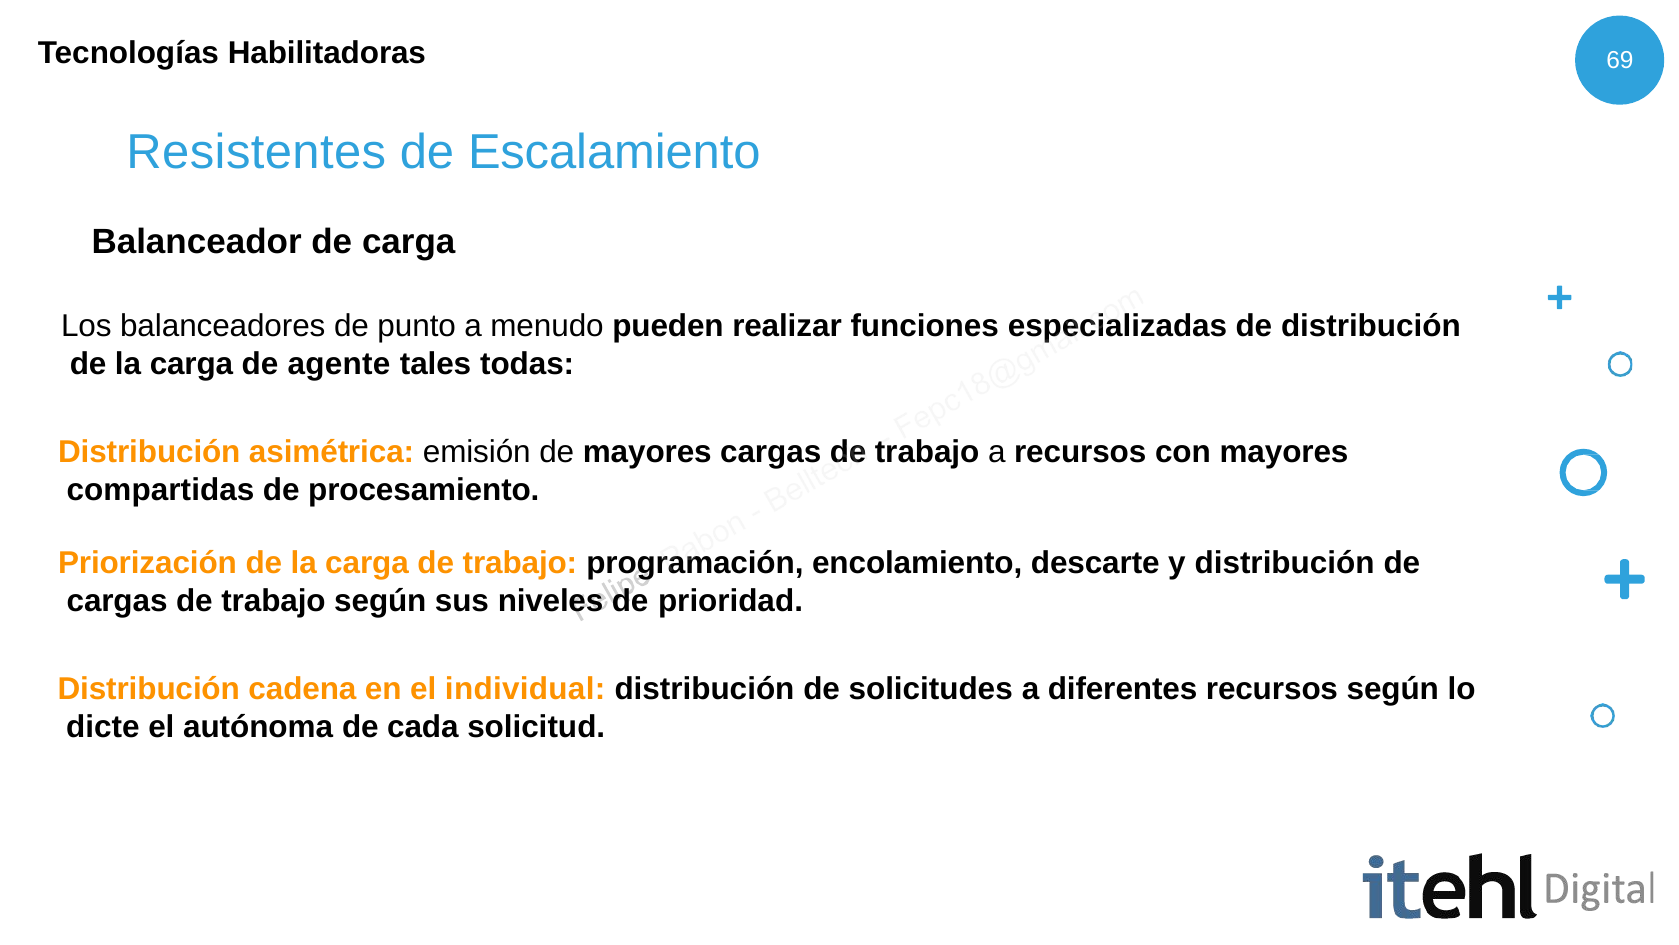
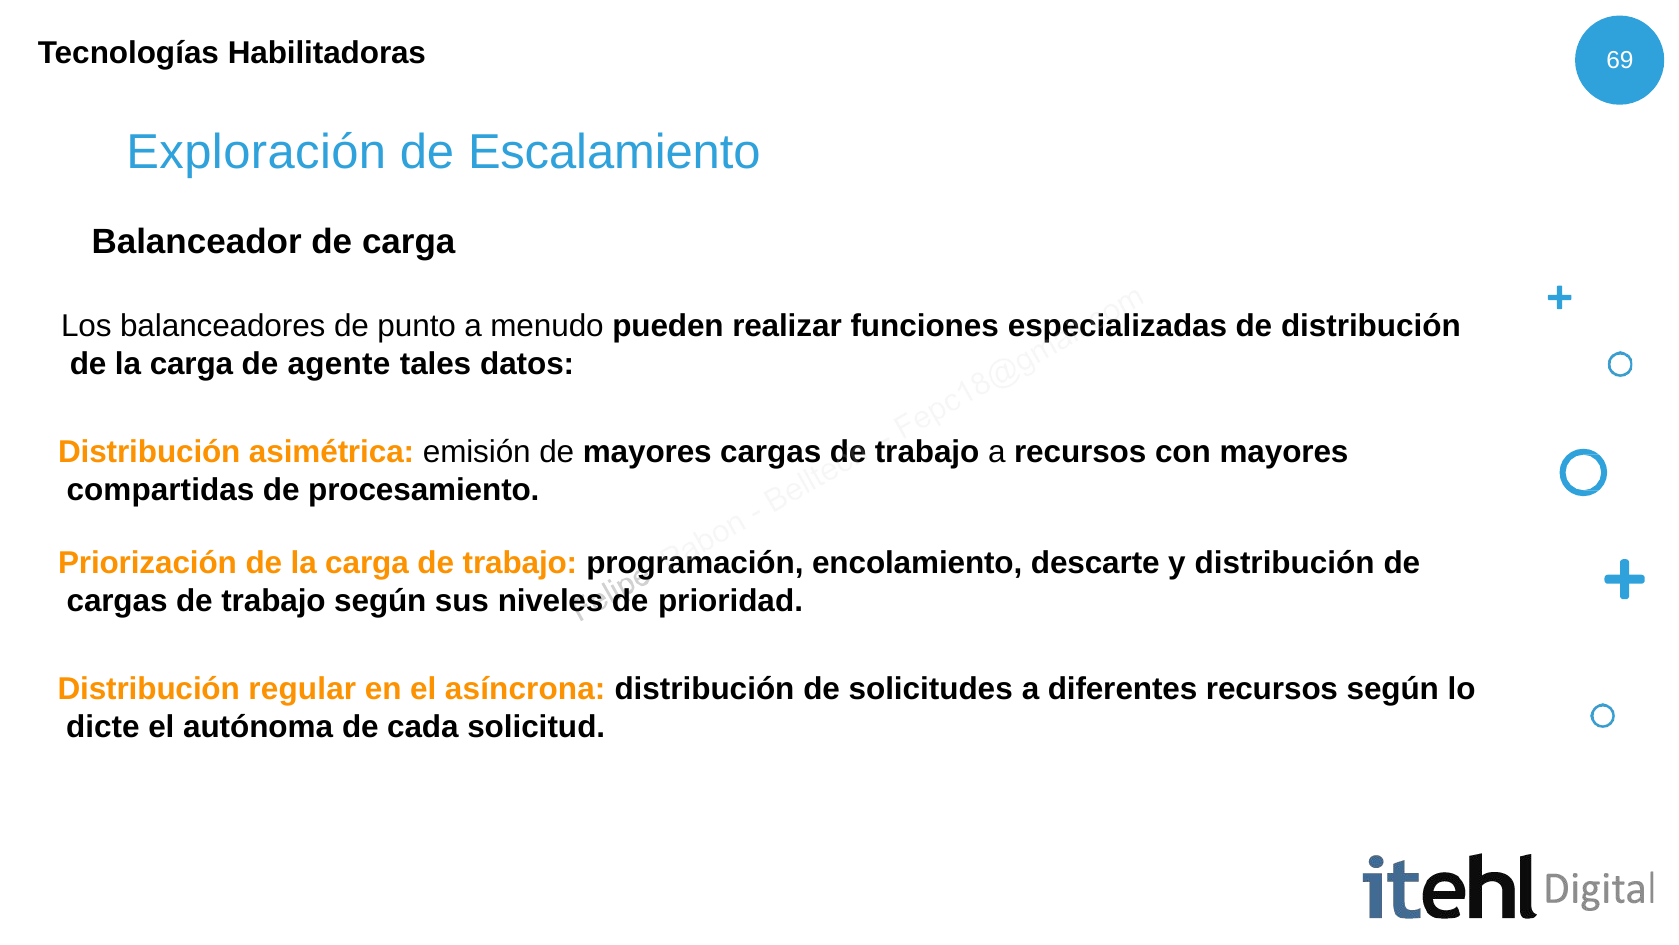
Resistentes: Resistentes -> Exploración (256, 152)
todas: todas -> datos (527, 364)
cadena: cadena -> regular (302, 688)
individual: individual -> asíncrona (525, 688)
